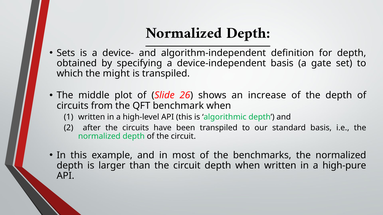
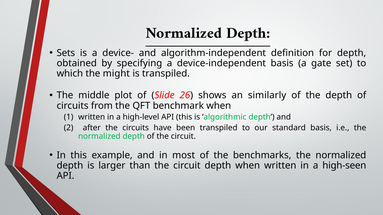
increase: increase -> similarly (267, 95)
high-pure: high-pure -> high-seen (344, 166)
